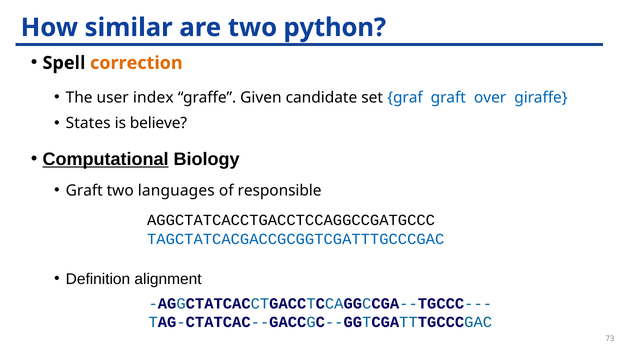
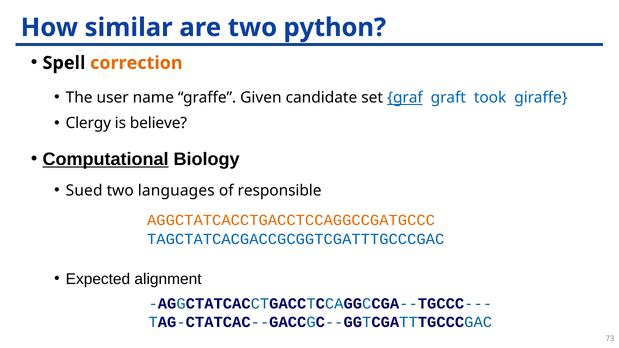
index: index -> name (153, 98)
graf underline: none -> present (405, 98)
over: over -> took (490, 98)
States: States -> Clergy (88, 123)
Graft: Graft -> Sued (84, 191)
AGGCTATCACCTGACCTCCAGGCCGATGCCC colour: black -> orange (291, 220)
Definition: Definition -> Expected (98, 279)
